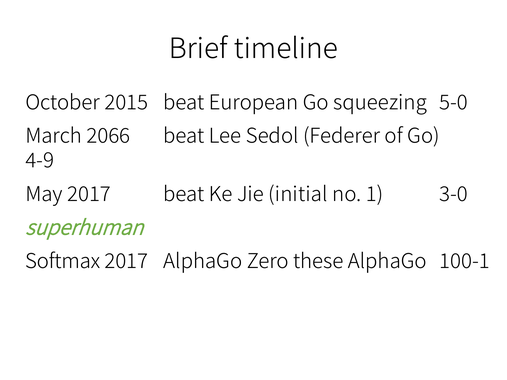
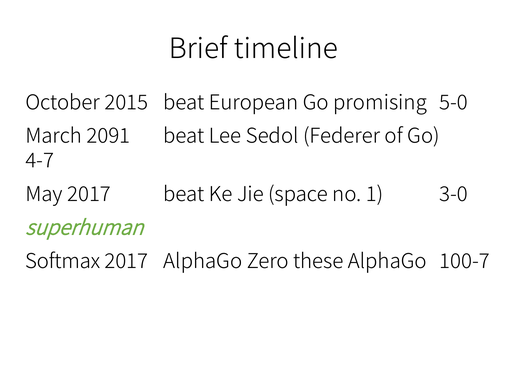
squeezing: squeezing -> promising (380, 103)
2066: 2066 -> 2091 (108, 136)
4-9: 4-9 -> 4-7 (40, 161)
initial: initial -> space (298, 194)
100-1: 100-1 -> 100-7 (465, 262)
